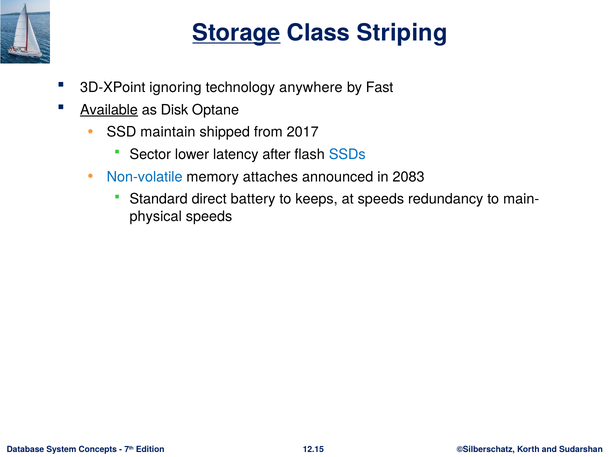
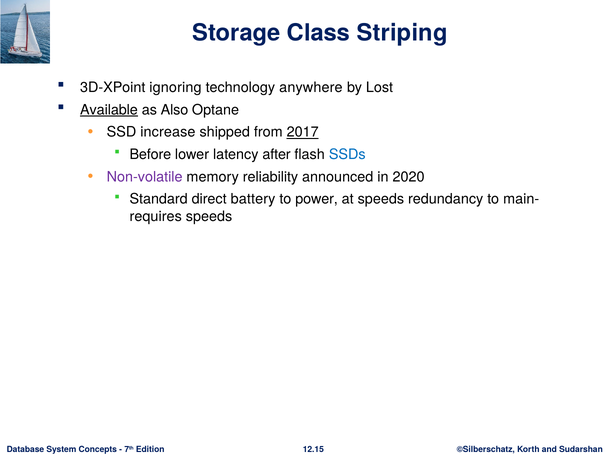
Storage underline: present -> none (236, 33)
Fast: Fast -> Lost (380, 88)
Disk: Disk -> Also (175, 110)
maintain: maintain -> increase (168, 132)
2017 underline: none -> present (303, 132)
Sector: Sector -> Before (150, 154)
Non-volatile colour: blue -> purple (145, 177)
attaches: attaches -> reliability (271, 177)
2083: 2083 -> 2020 (409, 177)
keeps: keeps -> power (317, 199)
physical: physical -> requires (156, 216)
